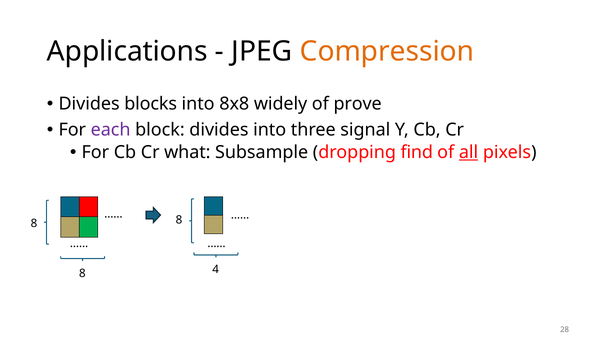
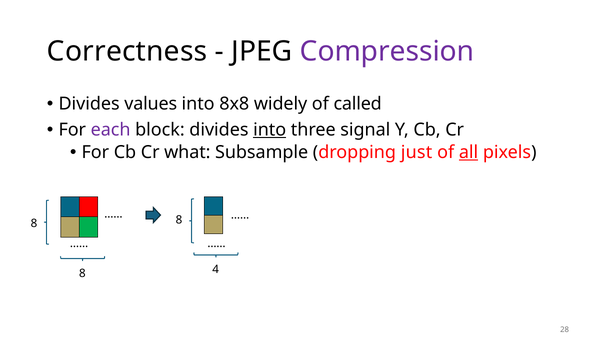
Applications: Applications -> Correctness (127, 52)
Compression colour: orange -> purple (387, 52)
blocks: blocks -> values (151, 104)
prove: prove -> called (358, 104)
into underline: none -> present (270, 130)
find: find -> just (417, 153)
